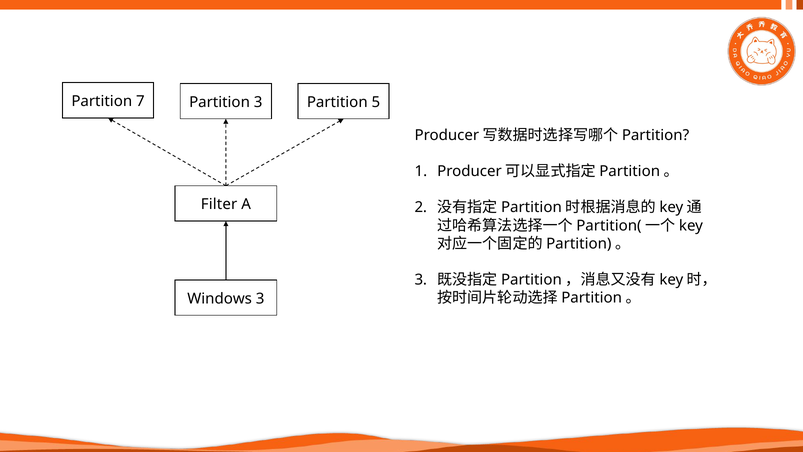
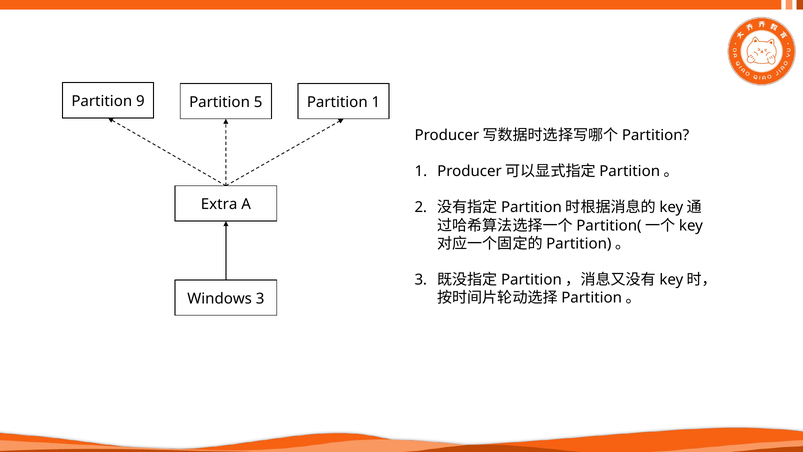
7: 7 -> 9 (140, 101)
Partition 3: 3 -> 5 (258, 102)
Partition 5: 5 -> 1 (376, 102)
Filter: Filter -> Extra (219, 204)
